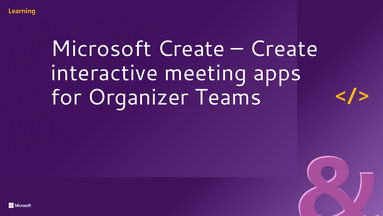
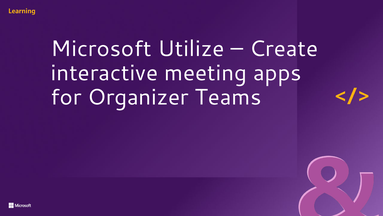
Microsoft Create: Create -> Utilize (191, 49)
